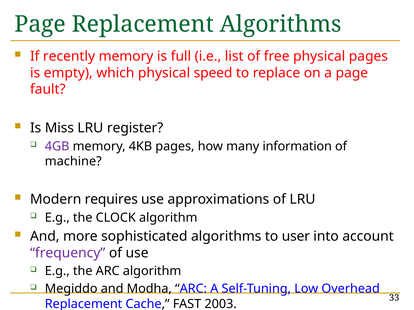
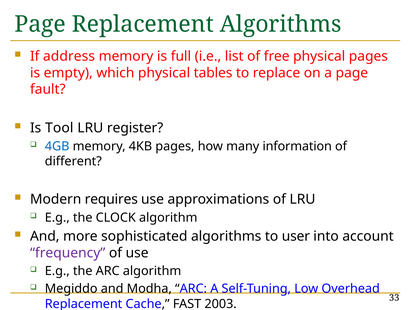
recently: recently -> address (69, 56)
speed: speed -> tables (213, 73)
Miss: Miss -> Tool (59, 128)
4GB colour: purple -> blue (57, 147)
machine: machine -> different (73, 162)
